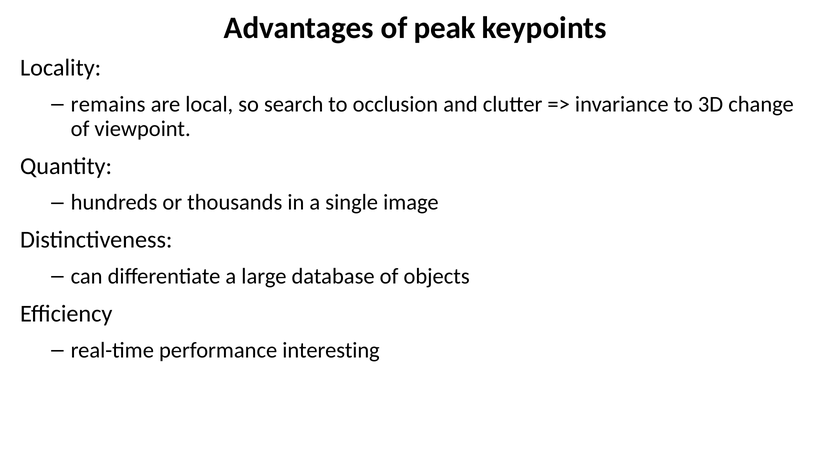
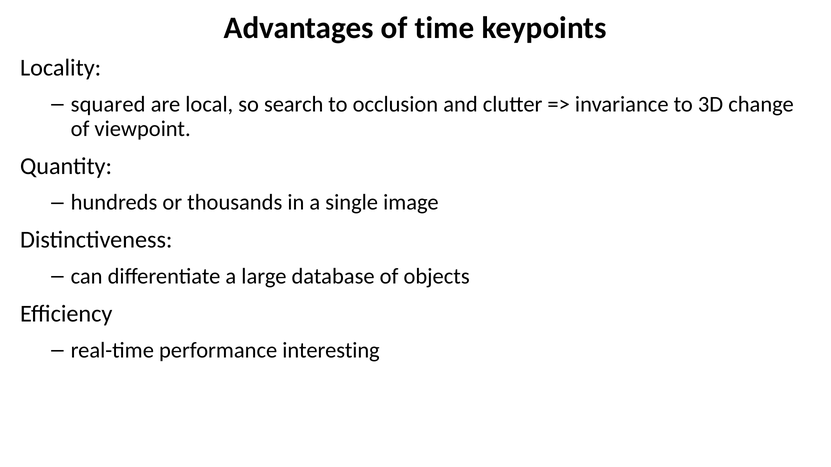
peak: peak -> time (445, 28)
remains: remains -> squared (108, 105)
